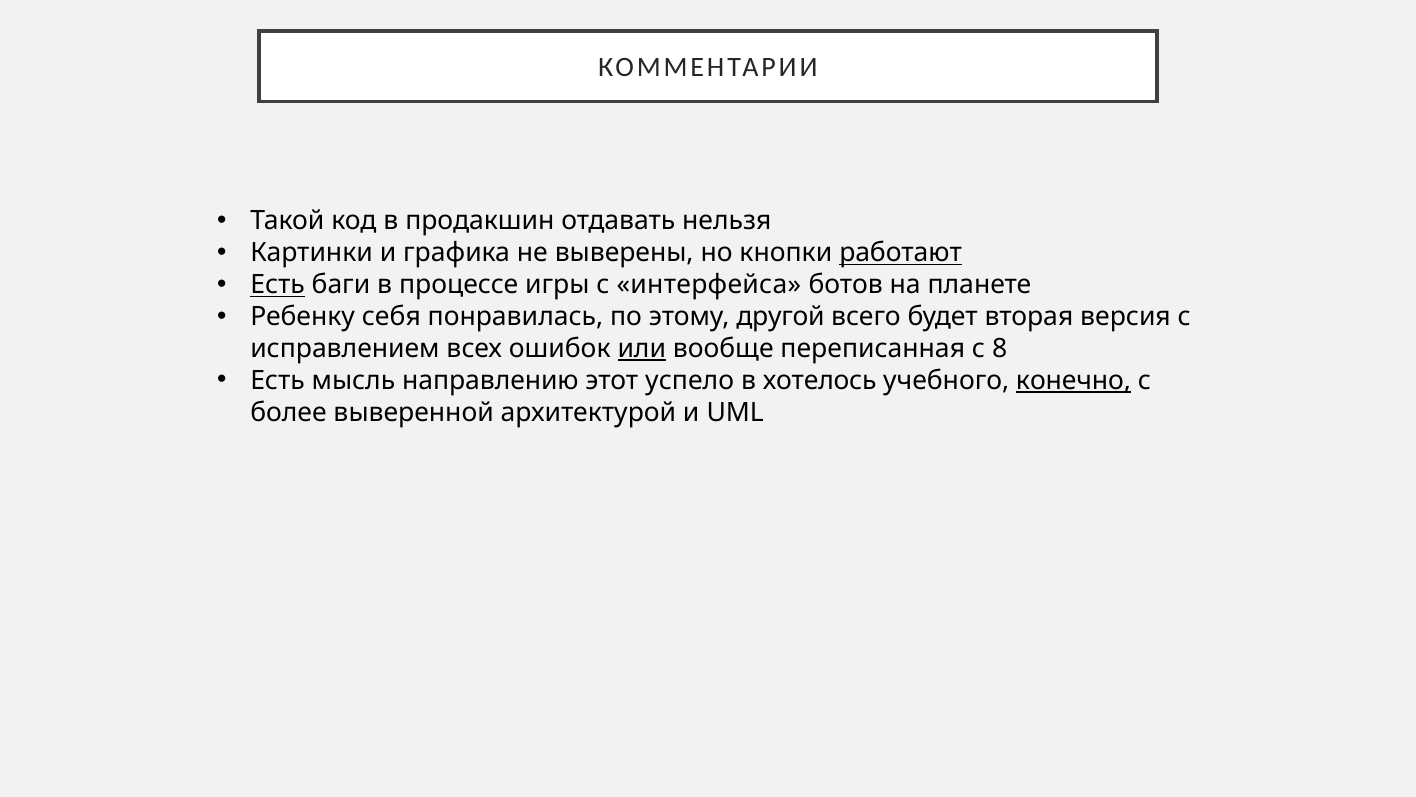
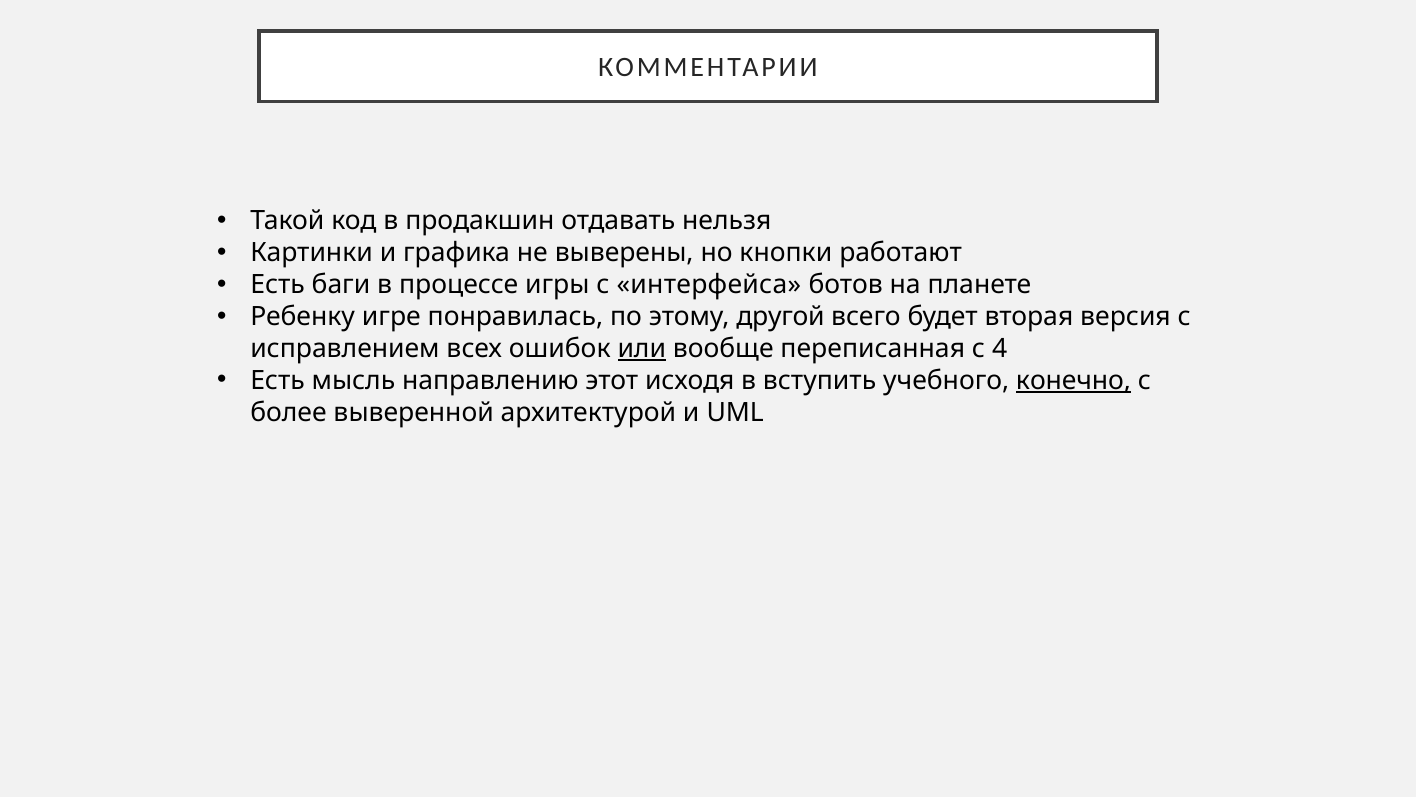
работают underline: present -> none (901, 253)
Есть underline: present -> none (278, 285)
себя: себя -> игре (391, 317)
8: 8 -> 4 (1000, 348)
успело: успело -> исходя (690, 380)
хотелось: хотелось -> вступить (820, 380)
